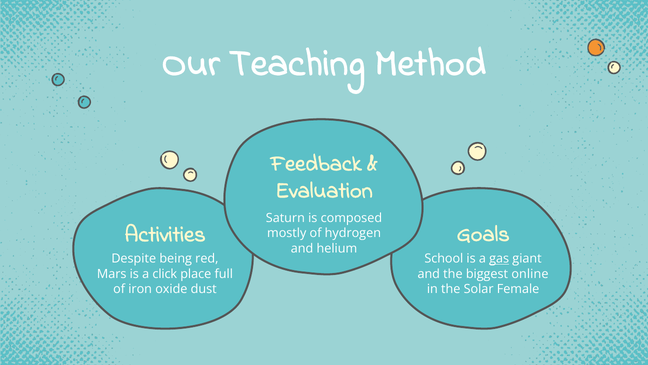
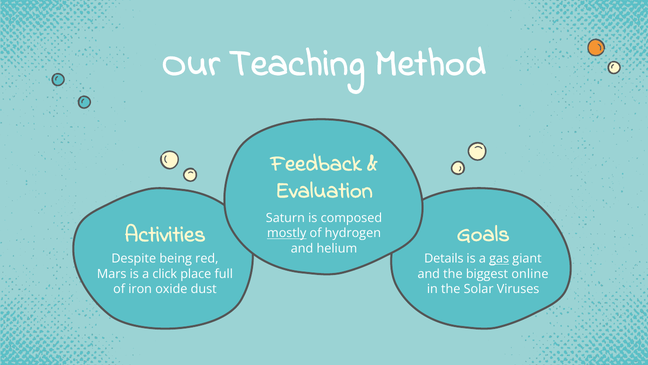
mostly underline: none -> present (287, 233)
School: School -> Details (444, 258)
Female: Female -> Viruses (518, 289)
